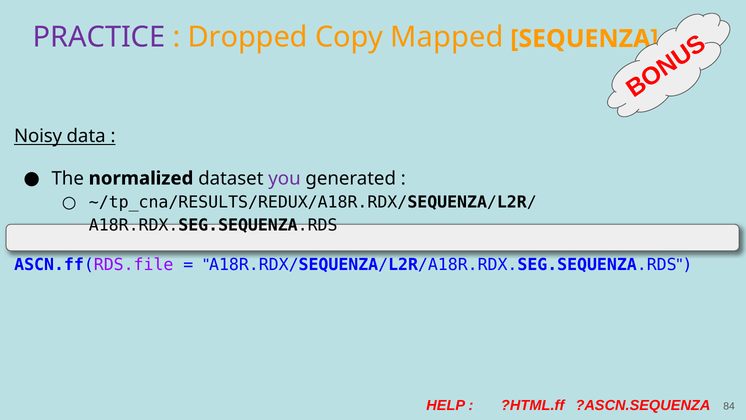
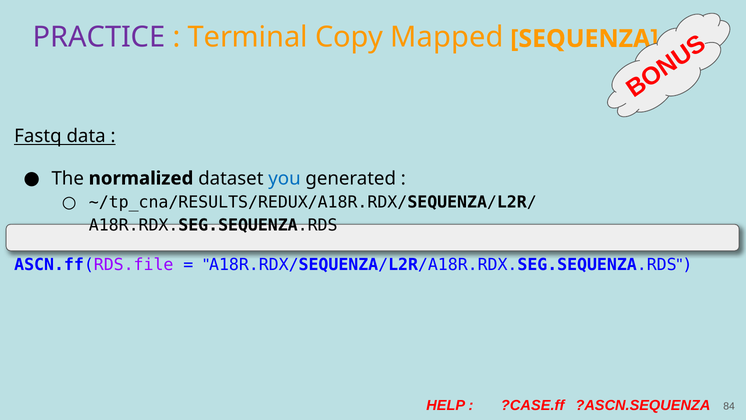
Dropped: Dropped -> Terminal (248, 37)
Noisy: Noisy -> Fastq (38, 136)
you colour: purple -> blue (285, 178)
?HTML.ff: ?HTML.ff -> ?CASE.ff (533, 405)
